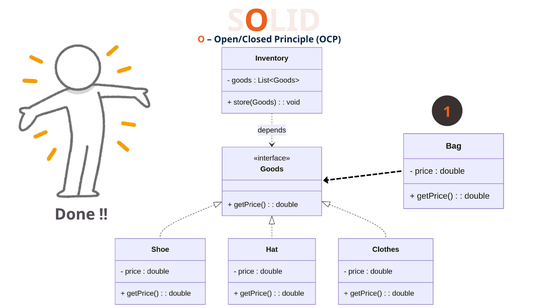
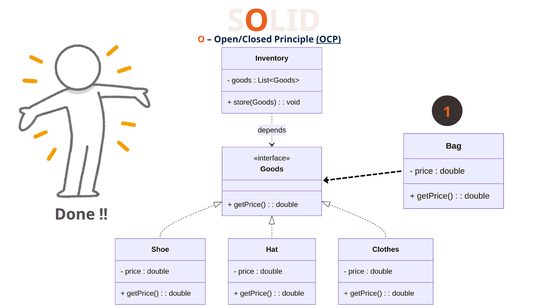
OCP underline: none -> present (329, 39)
